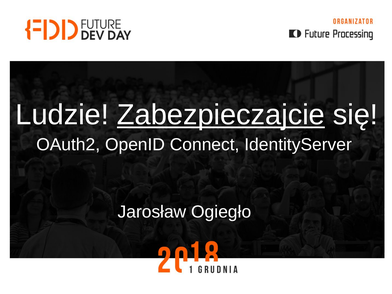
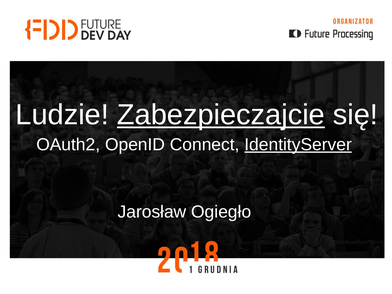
IdentityServer underline: none -> present (298, 145)
